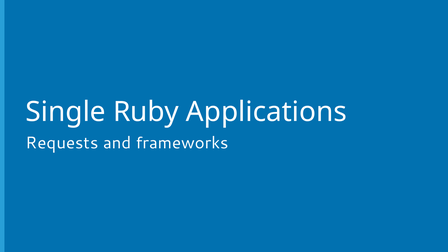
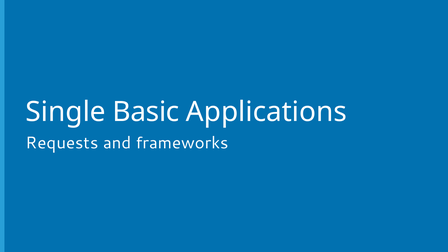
Ruby: Ruby -> Basic (146, 112)
